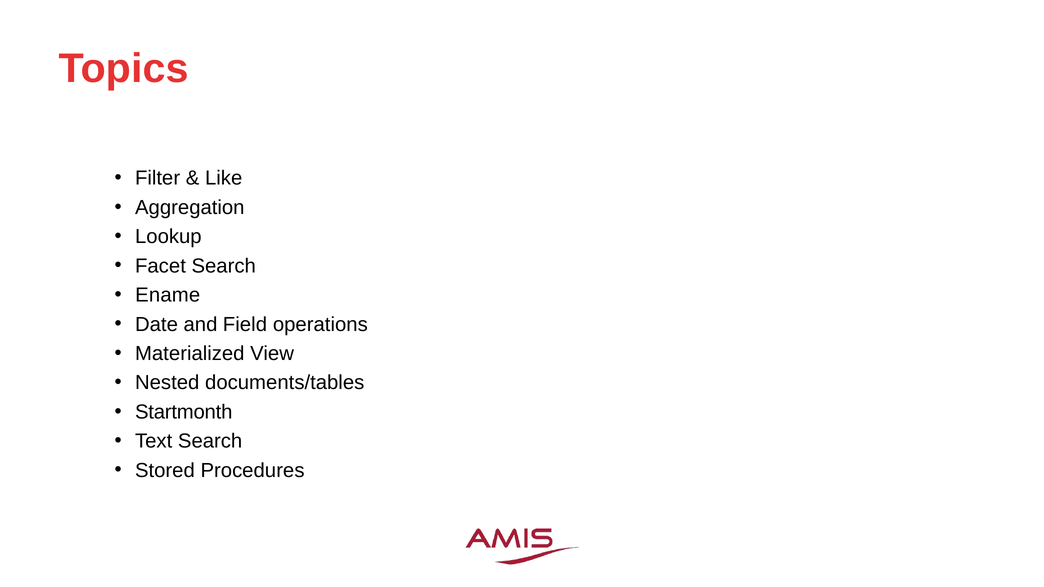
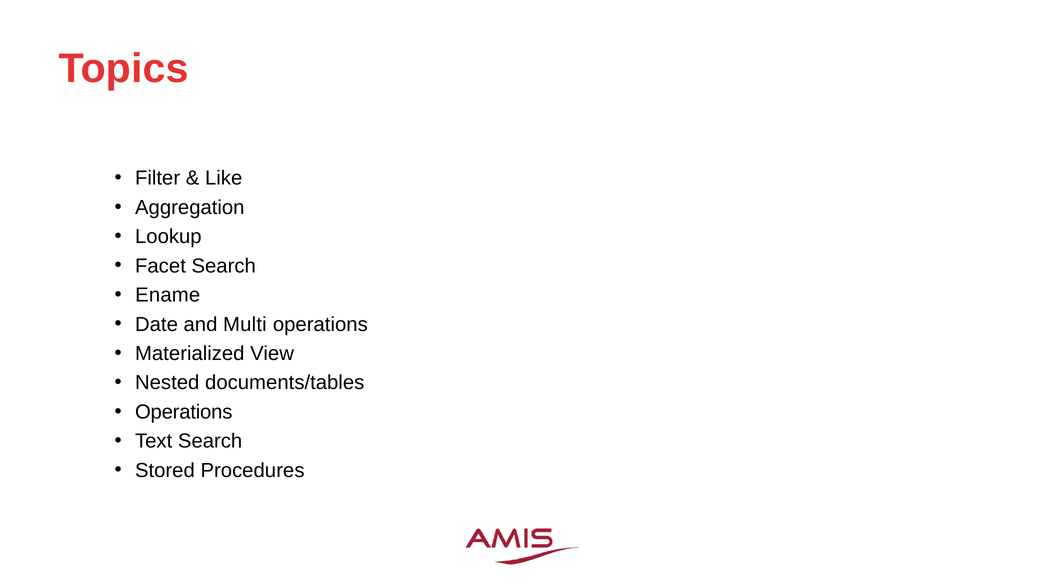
Field: Field -> Multi (245, 325)
Startmonth: Startmonth -> Operations (184, 412)
